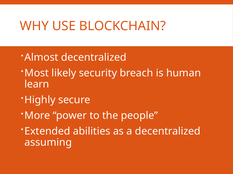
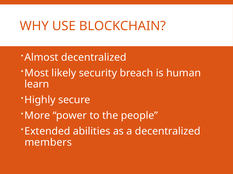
assuming: assuming -> members (48, 143)
